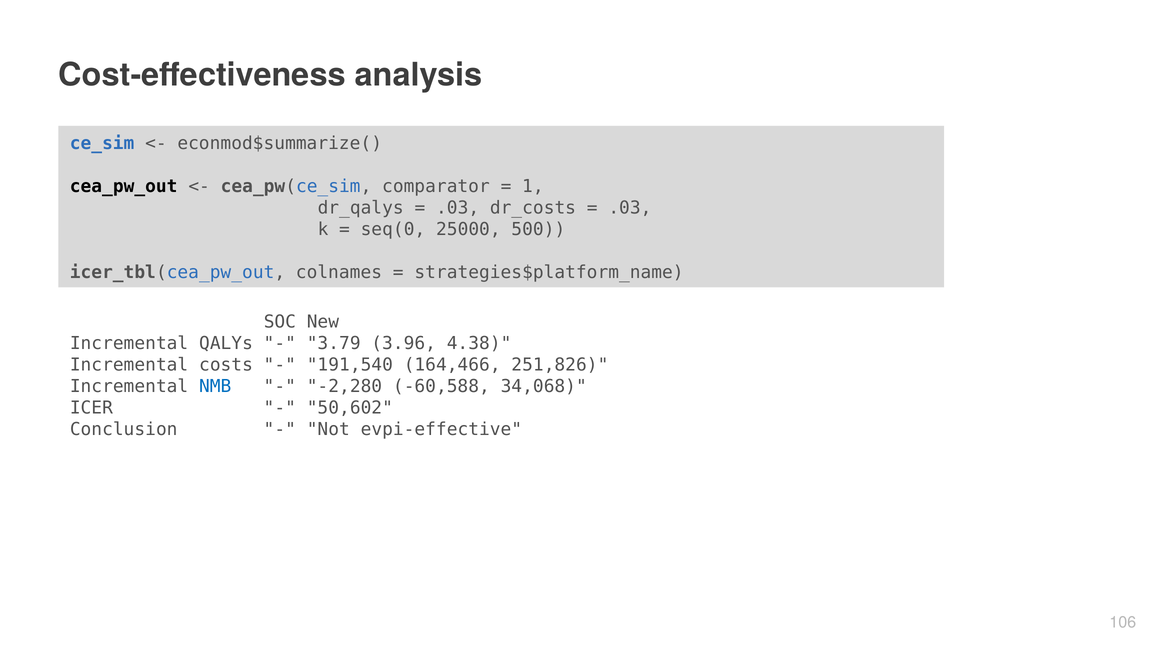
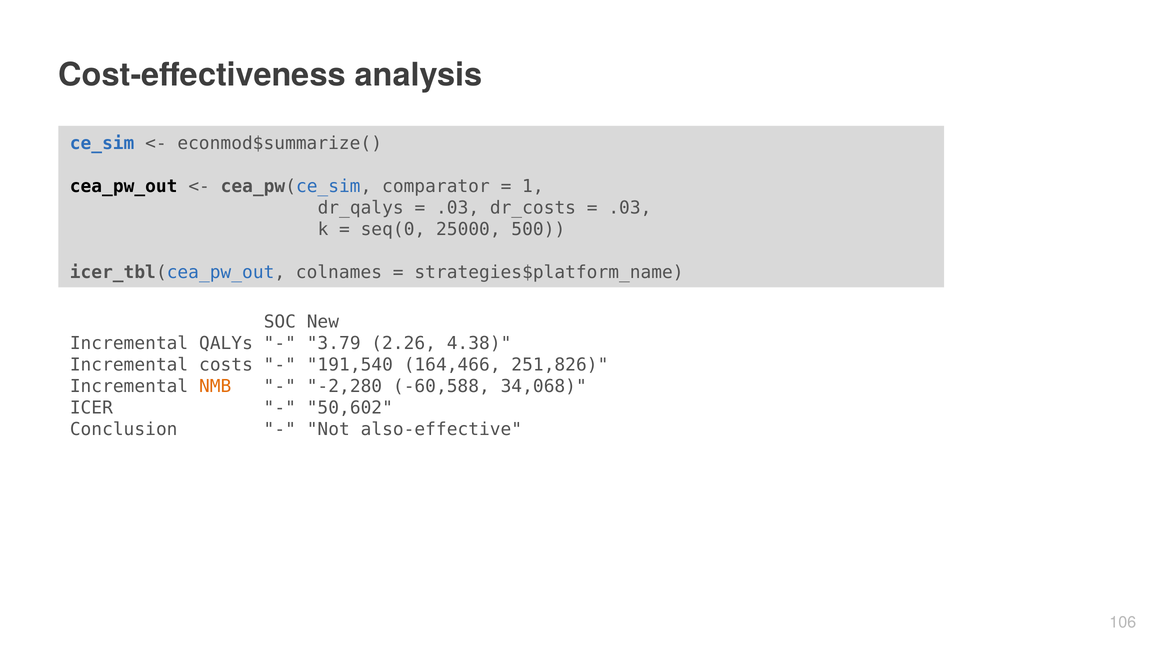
3.96: 3.96 -> 2.26 (404, 343)
NMB colour: blue -> orange (215, 386)
evpi-effective: evpi-effective -> also-effective (441, 429)
